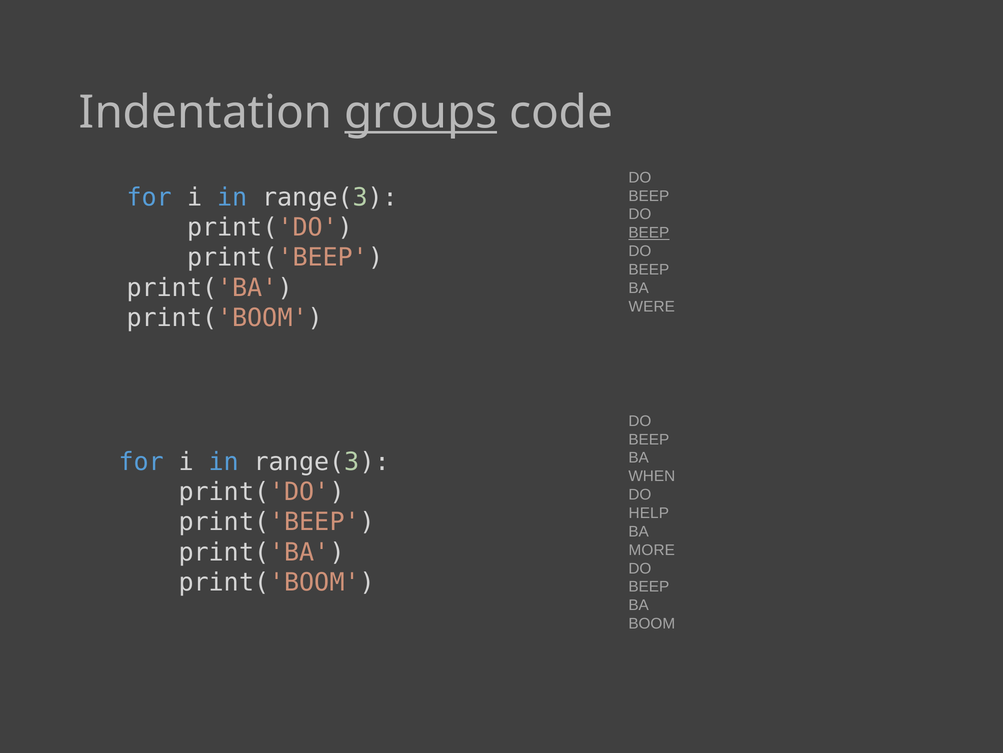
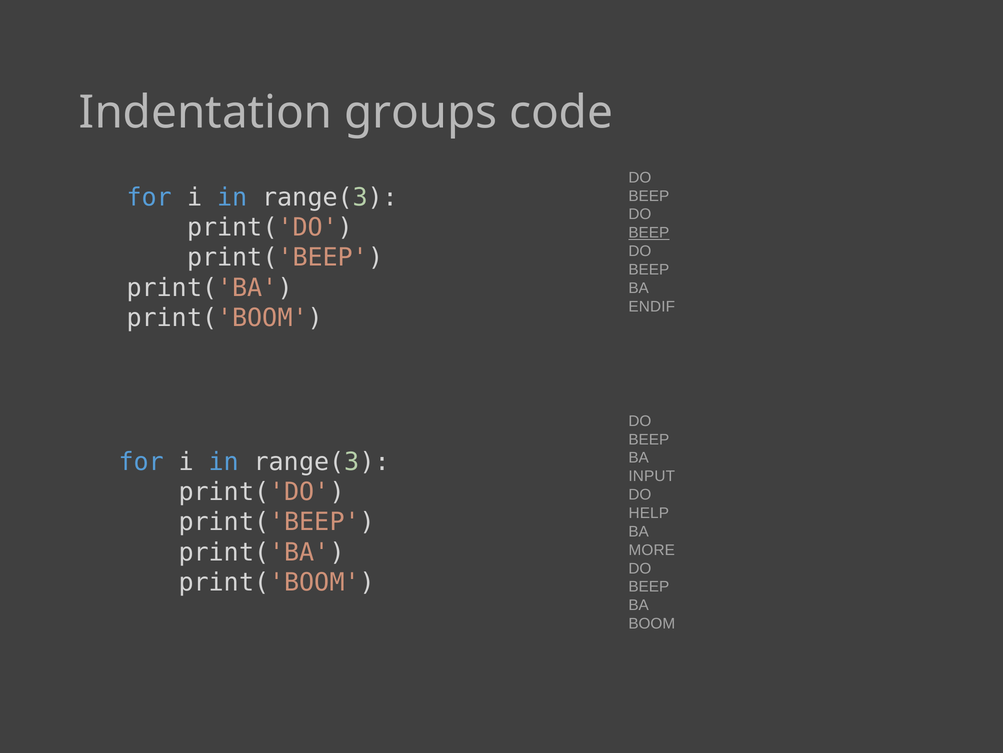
groups underline: present -> none (421, 112)
WERE: WERE -> ENDIF (652, 306)
WHEN: WHEN -> INPUT (652, 476)
